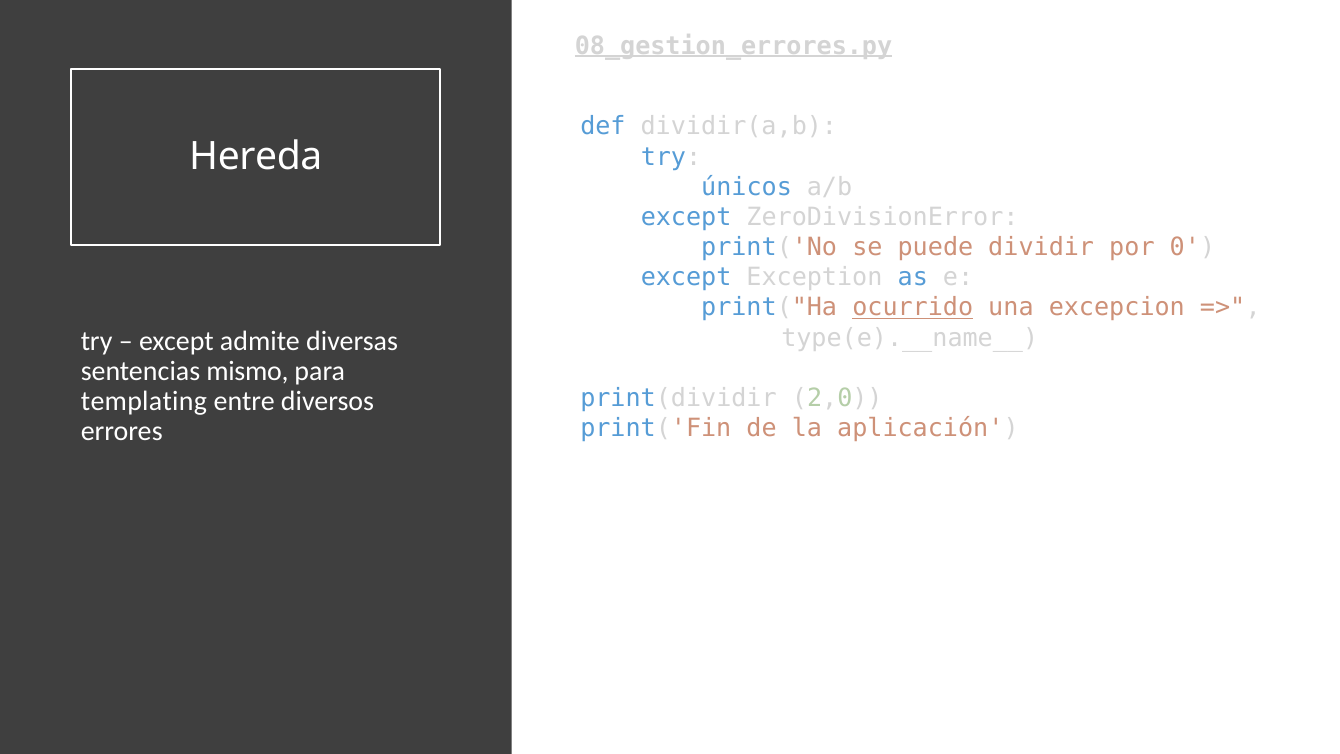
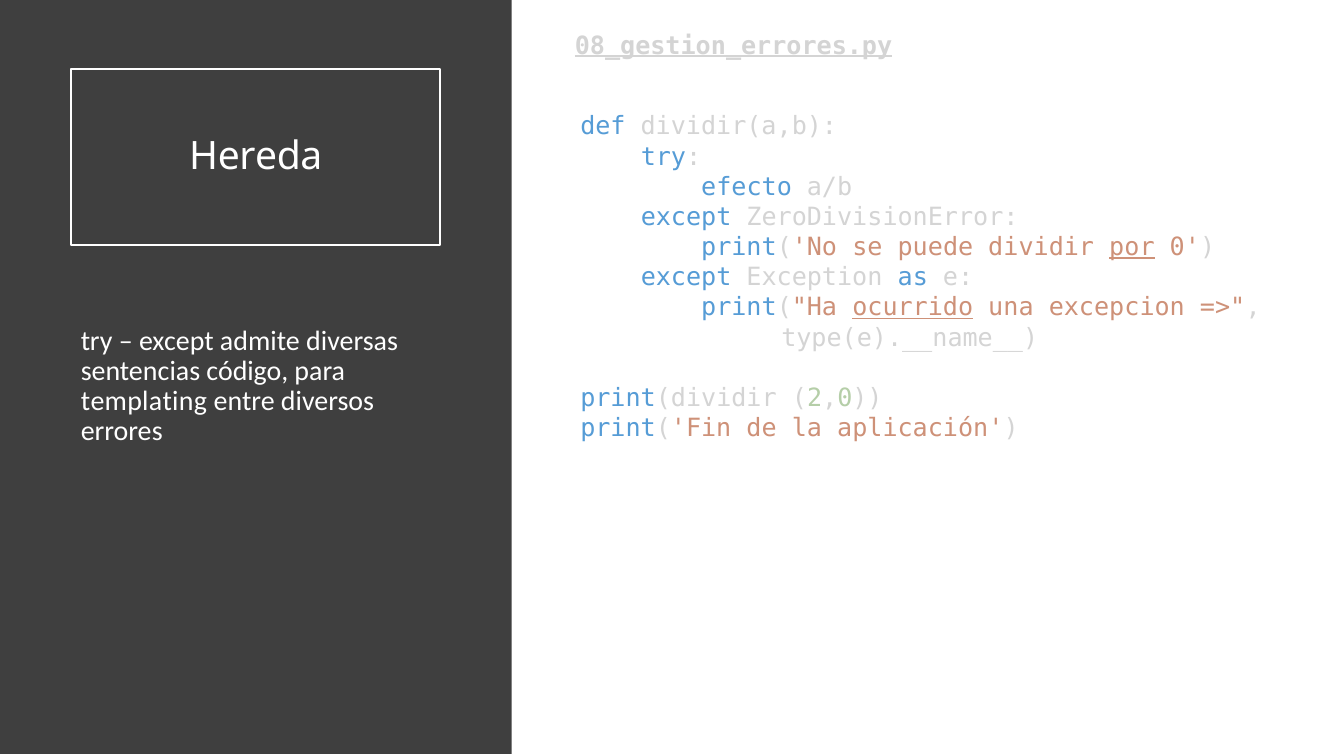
únicos: únicos -> efecto (747, 187)
por underline: none -> present (1132, 247)
mismo: mismo -> código (247, 371)
